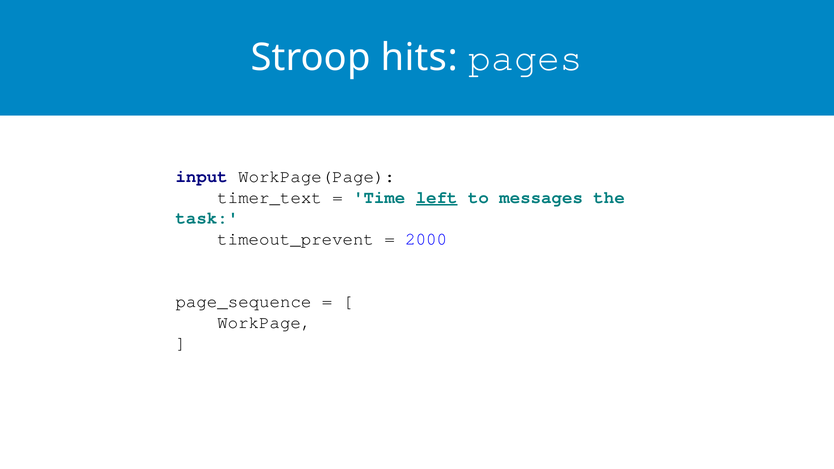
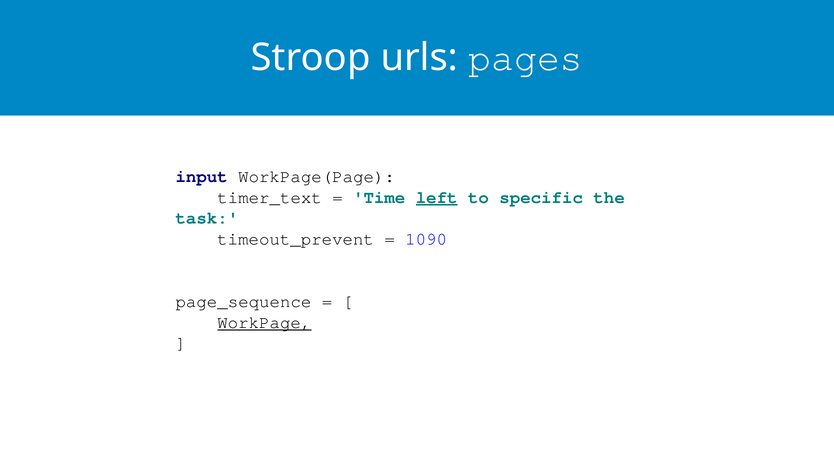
hits: hits -> urls (419, 58)
messages: messages -> specific (541, 197)
2000: 2000 -> 1090 (426, 239)
WorkPage underline: none -> present (264, 322)
